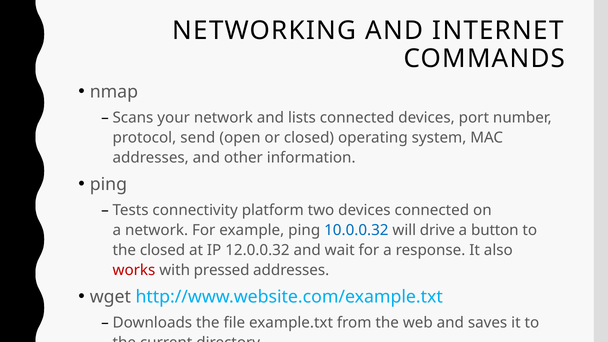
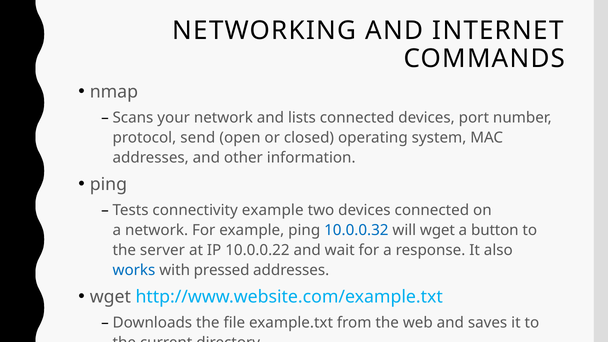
connectivity platform: platform -> example (273, 210)
will drive: drive -> wget (437, 230)
the closed: closed -> server (162, 250)
12.0.0.32: 12.0.0.32 -> 10.0.0.22 (257, 250)
works colour: red -> blue (134, 270)
